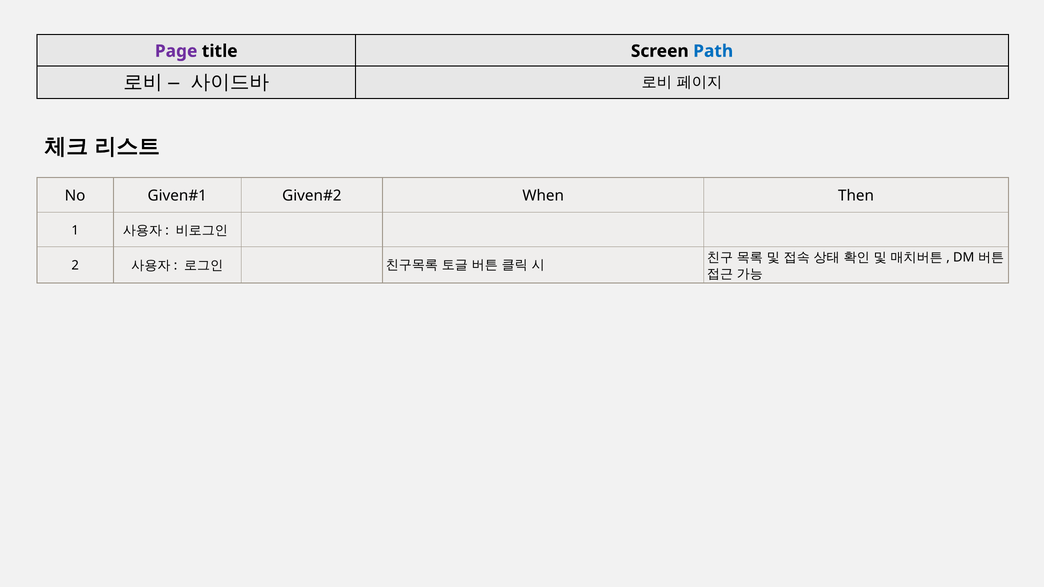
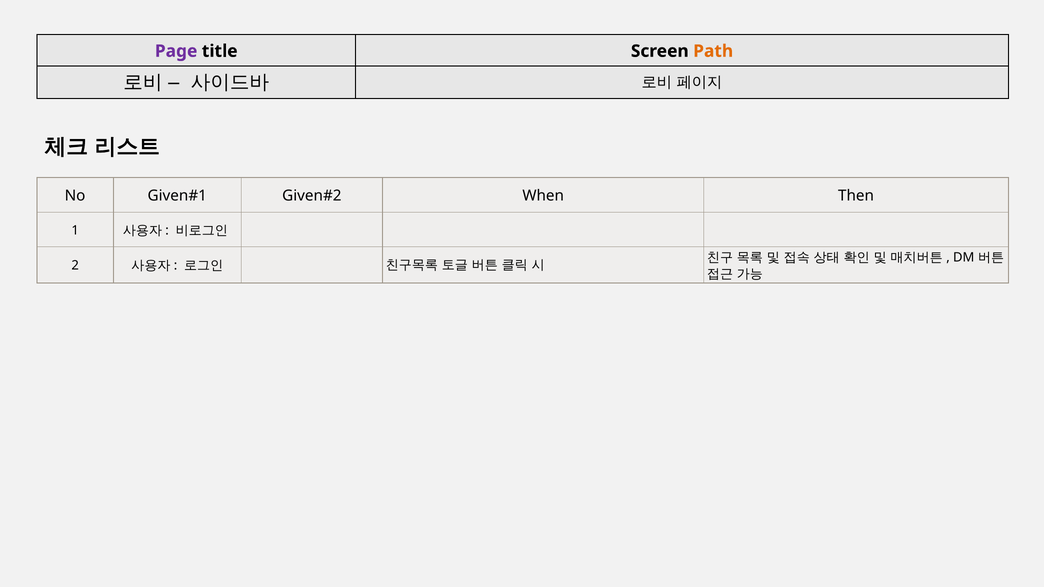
Path colour: blue -> orange (713, 51)
